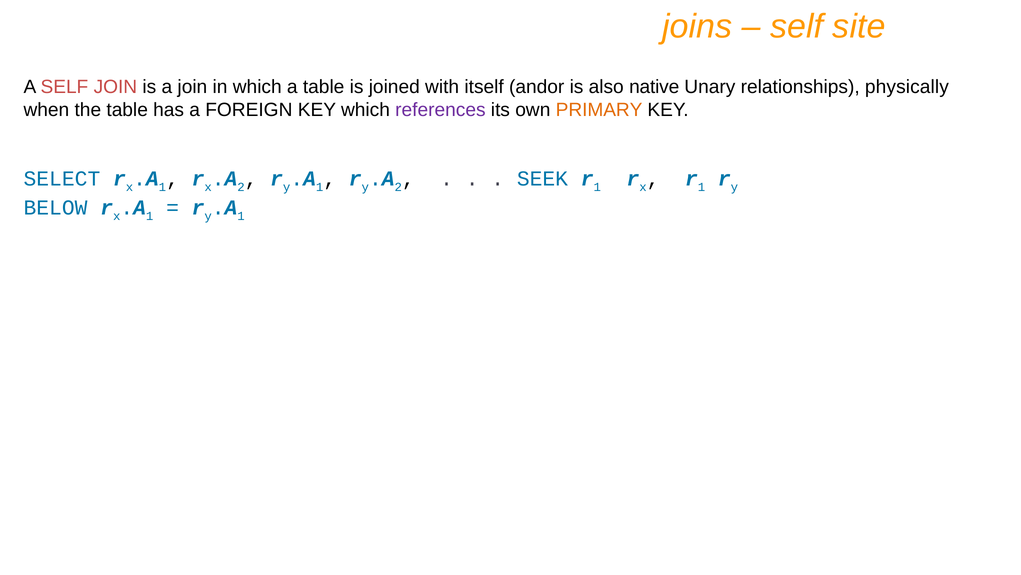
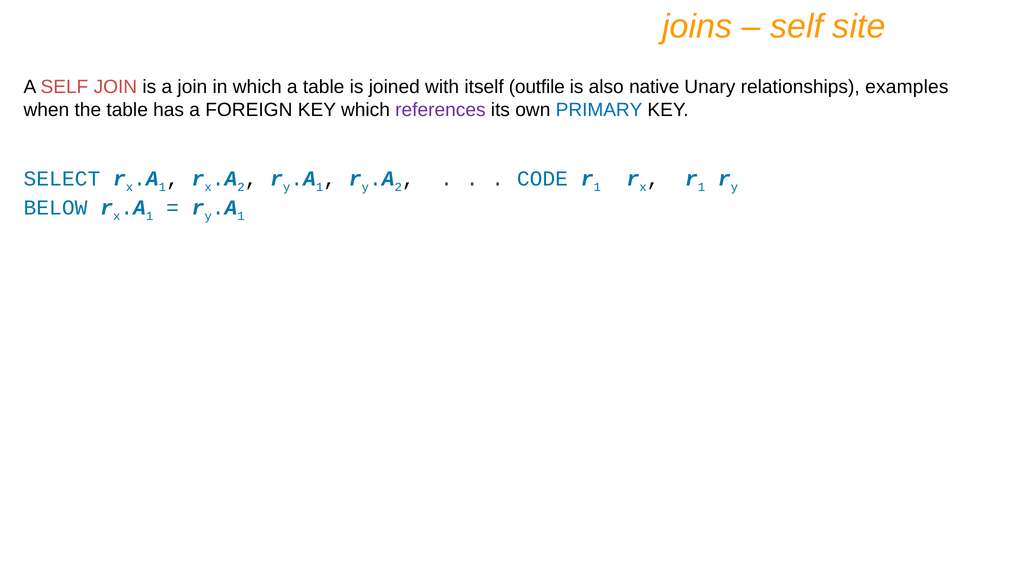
andor: andor -> outfile (537, 87)
physically: physically -> examples (907, 87)
PRIMARY colour: orange -> blue (599, 110)
SEEK: SEEK -> CODE (542, 179)
